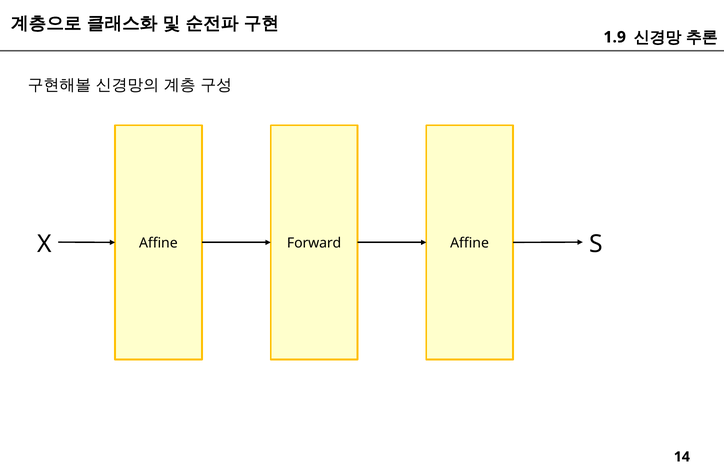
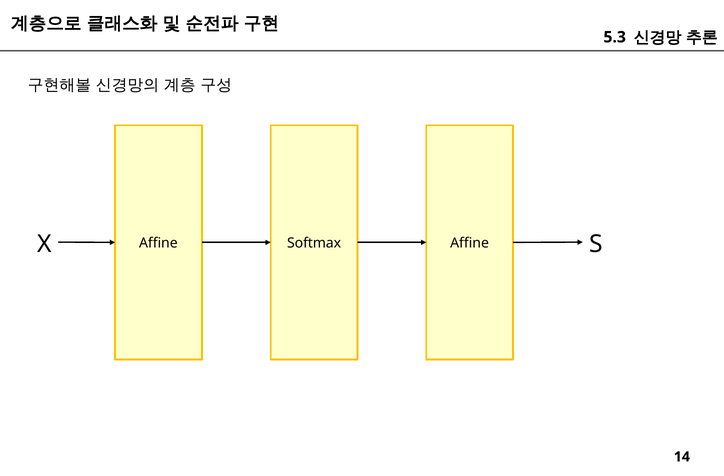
1.9: 1.9 -> 5.3 (615, 37)
Forward: Forward -> Softmax (314, 243)
